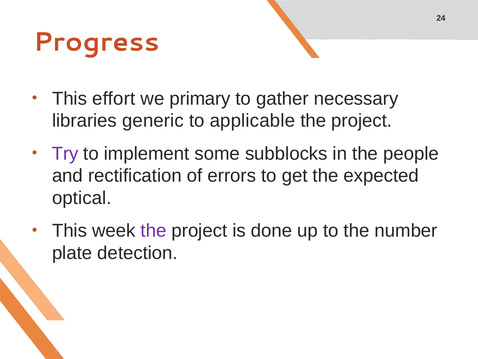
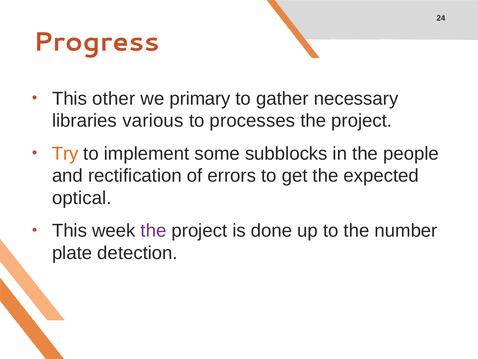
effort: effort -> other (114, 98)
generic: generic -> various (153, 121)
applicable: applicable -> processes (252, 121)
Try colour: purple -> orange (65, 153)
